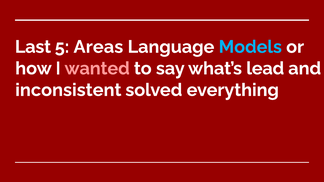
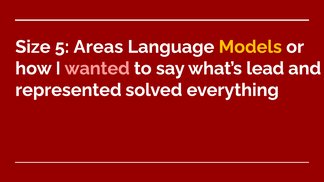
Last: Last -> Size (33, 47)
Models colour: light blue -> yellow (250, 47)
inconsistent: inconsistent -> represented (68, 90)
